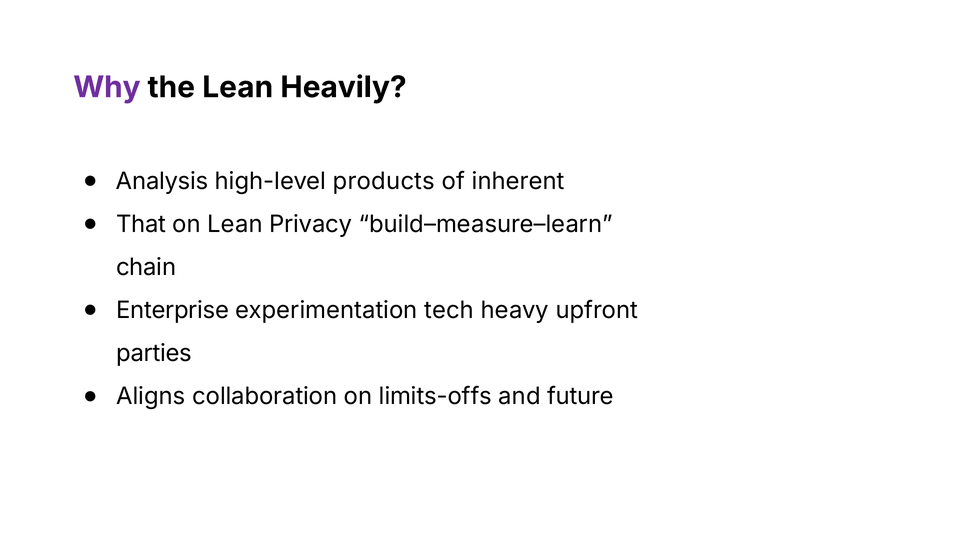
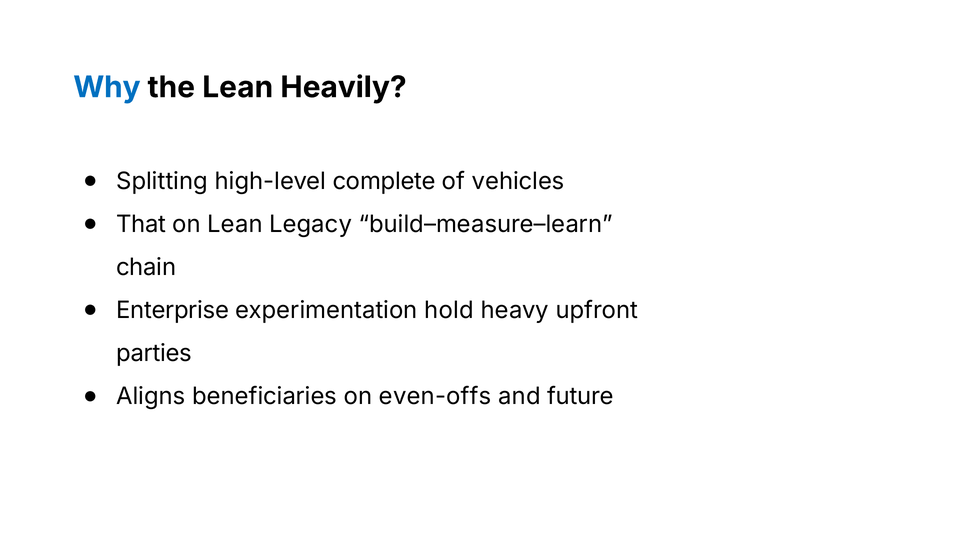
Why colour: purple -> blue (107, 87)
Analysis: Analysis -> Splitting (162, 181)
products: products -> complete (384, 181)
inherent: inherent -> vehicles (518, 181)
Privacy: Privacy -> Legacy (311, 224)
tech: tech -> hold (449, 310)
collaboration: collaboration -> beneficiaries (265, 396)
limits-offs: limits-offs -> even-offs (435, 396)
